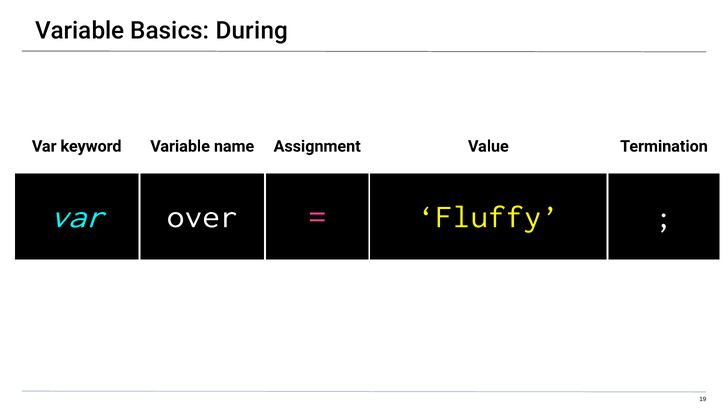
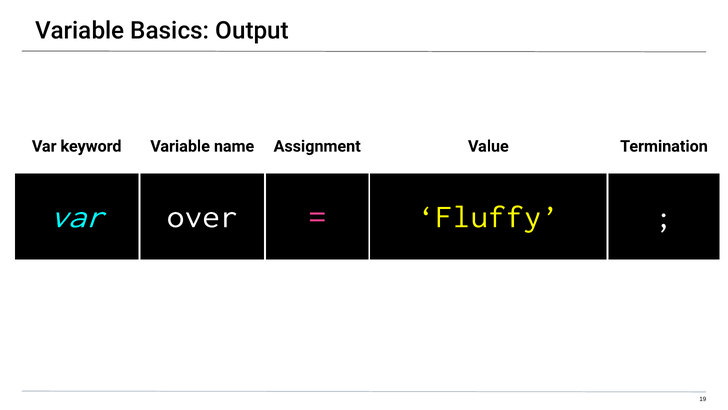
During: During -> Output (252, 31)
